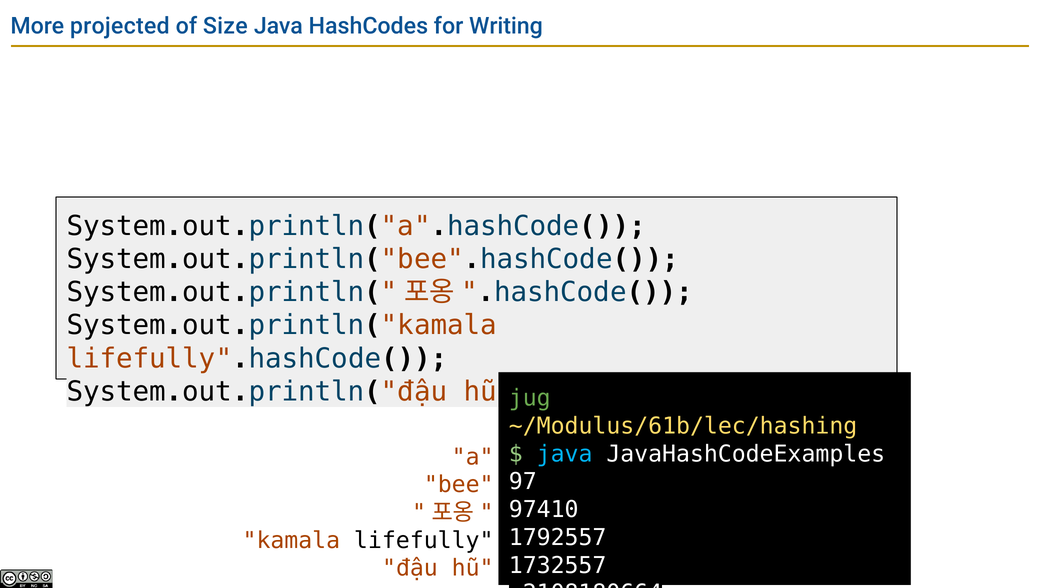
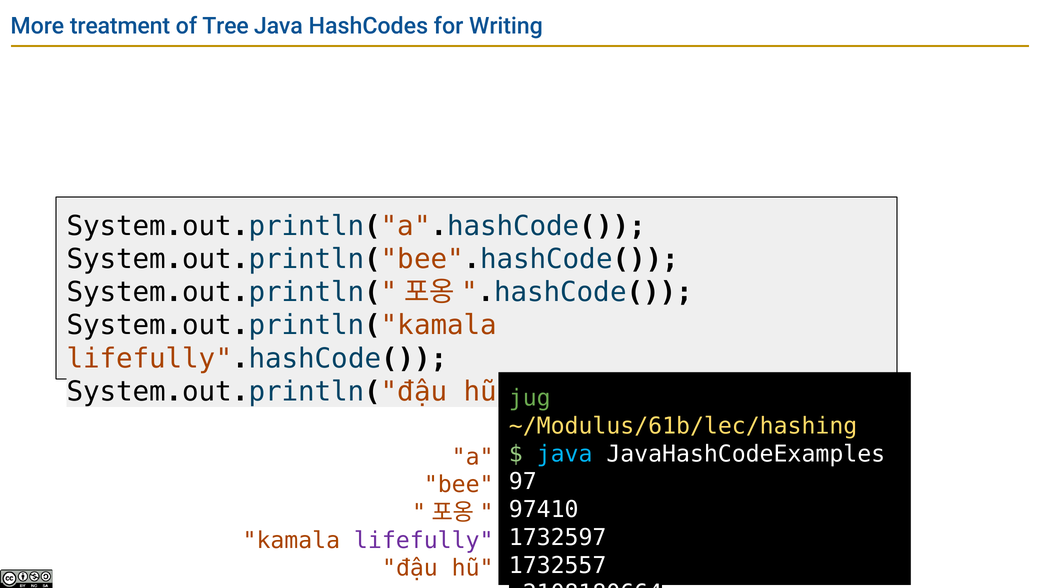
projected: projected -> treatment (120, 26)
Size: Size -> Tree (226, 26)
1792557: 1792557 -> 1732597 (558, 537)
lifefully colour: black -> purple (424, 540)
